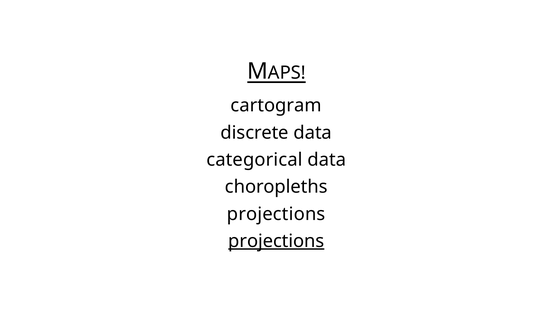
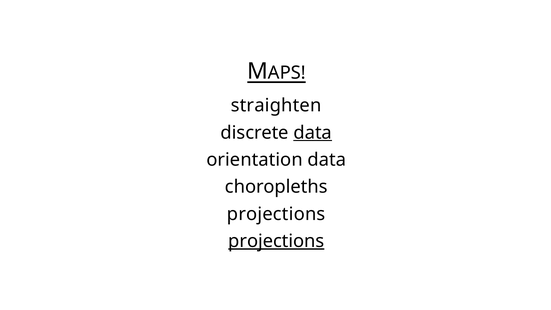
cartogram: cartogram -> straighten (276, 106)
data underline: none -> present (313, 133)
categorical: categorical -> orientation (255, 160)
